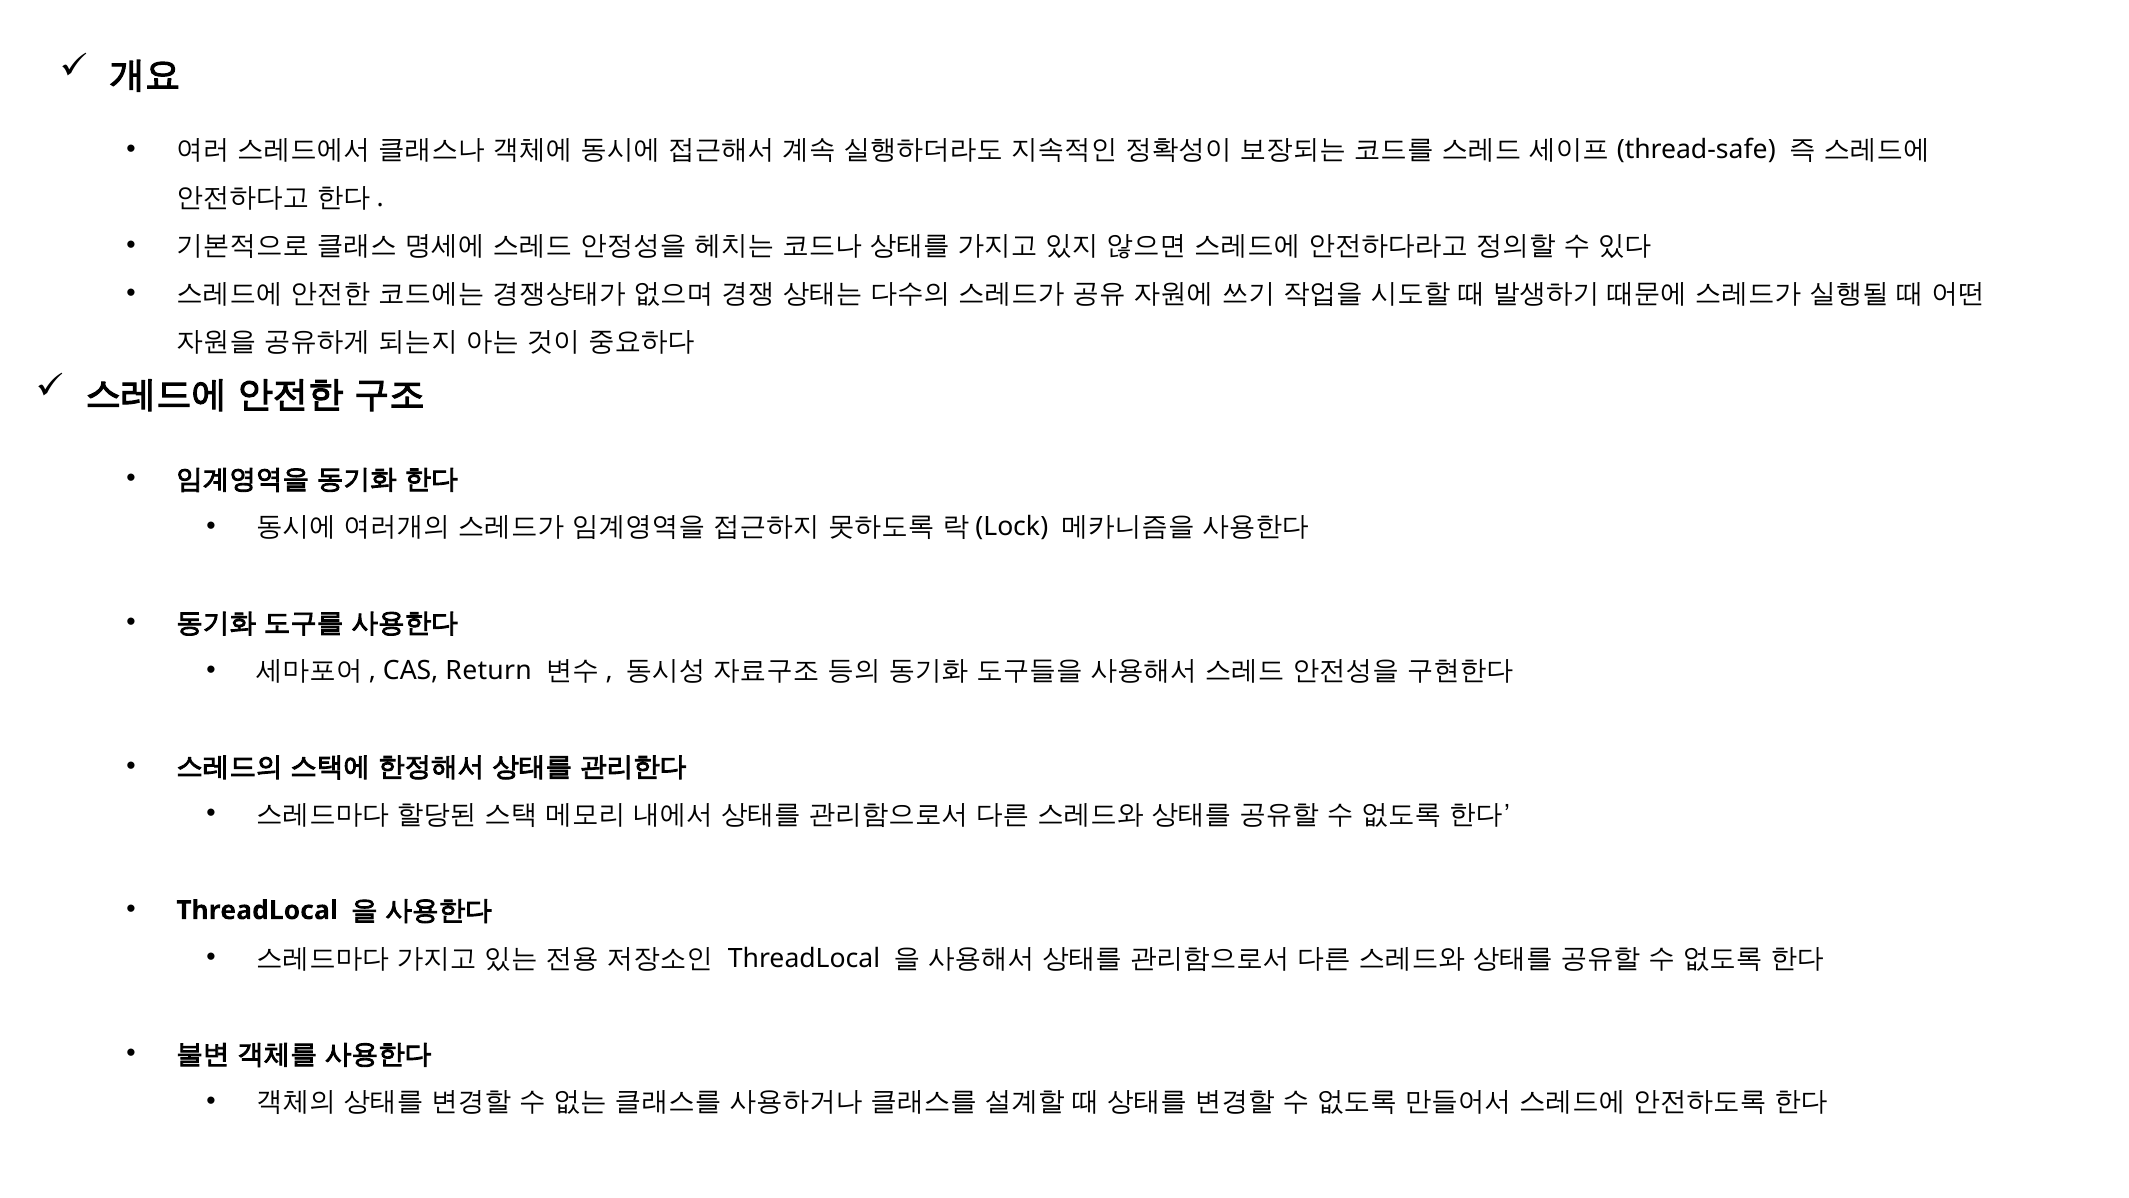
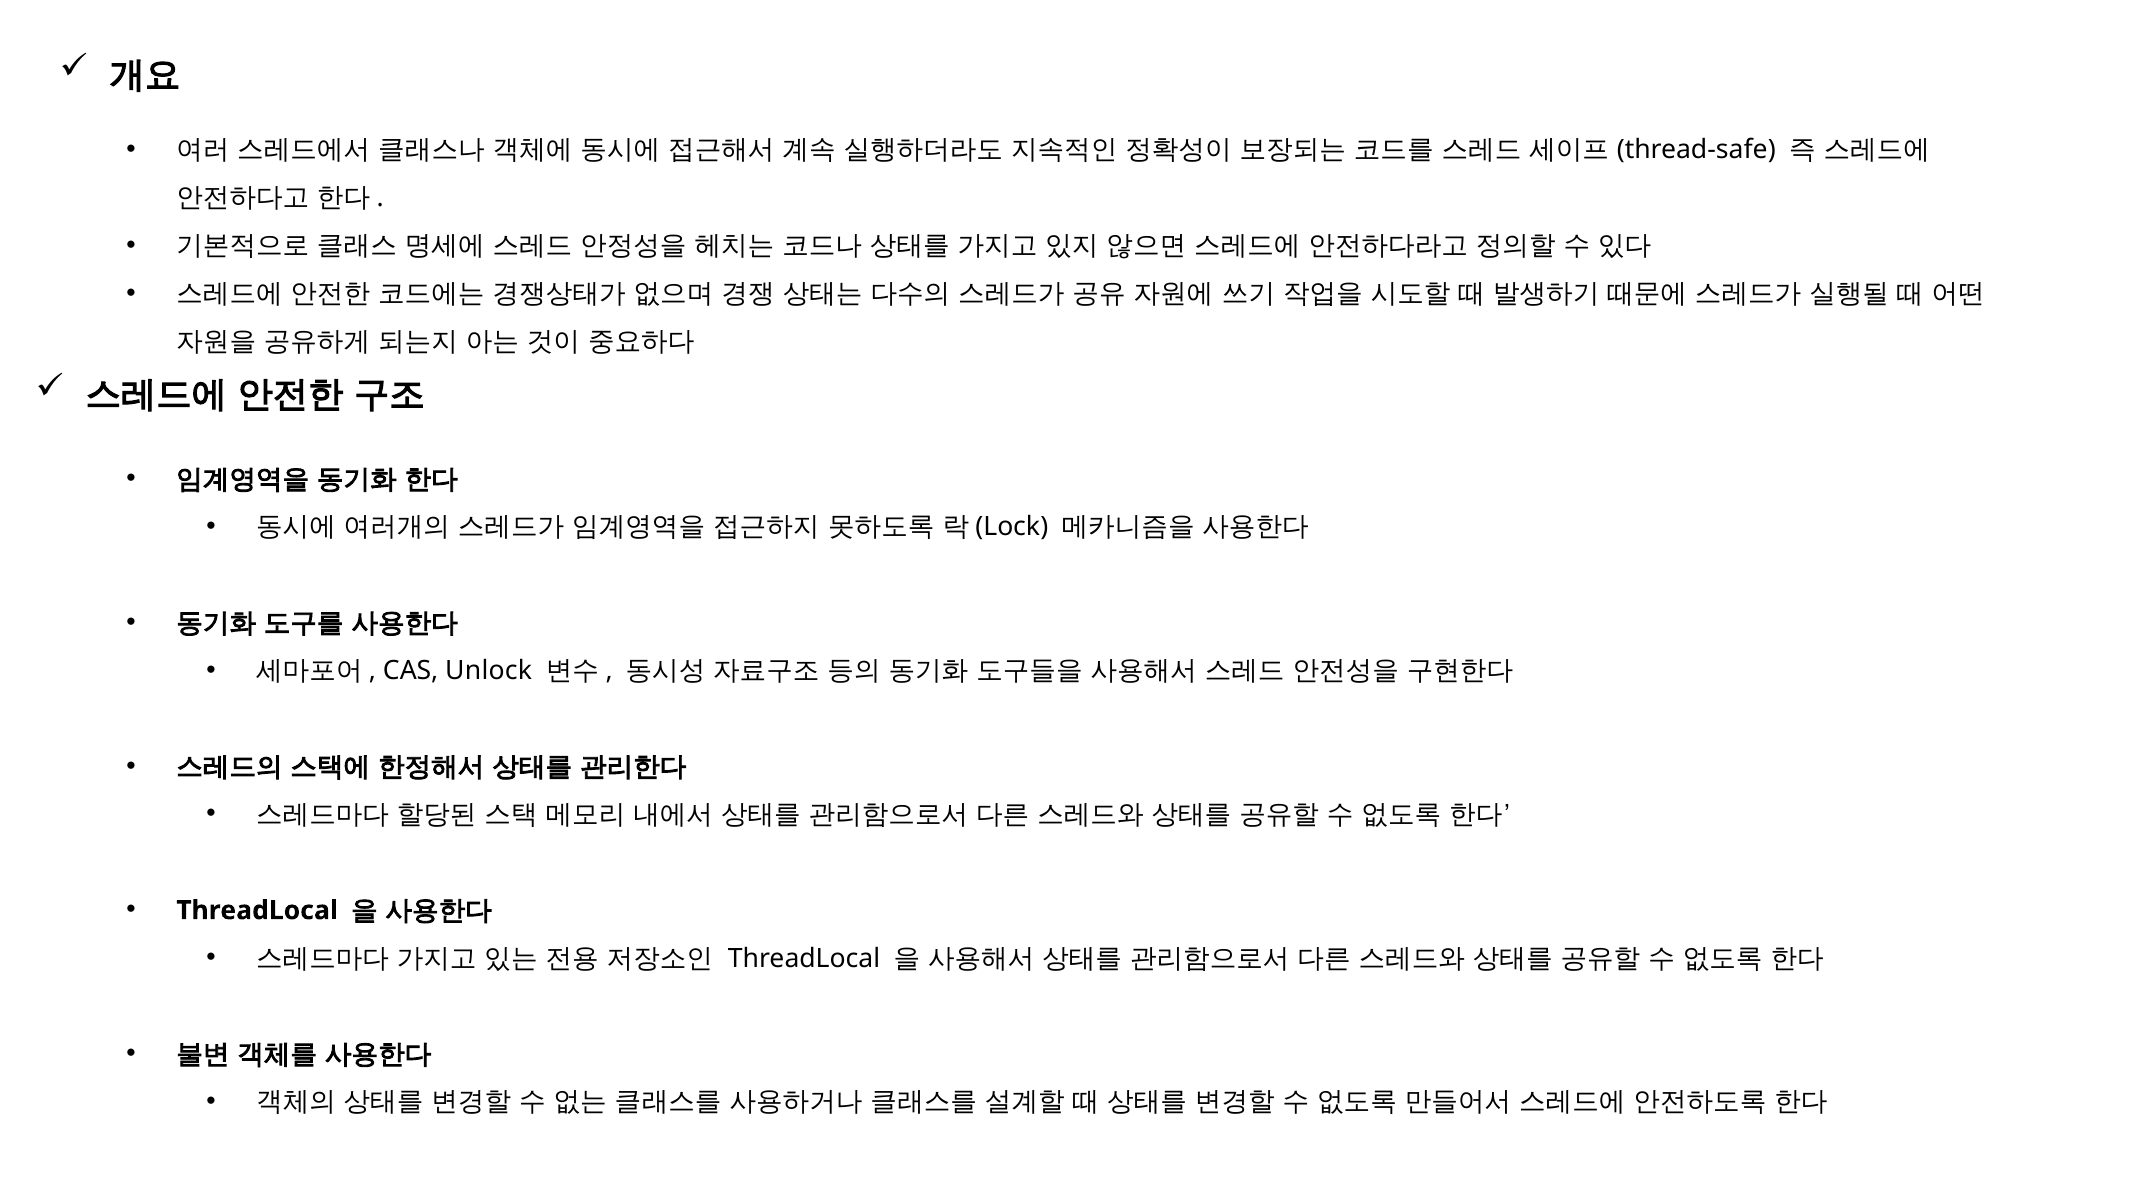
Return: Return -> Unlock (489, 671)
